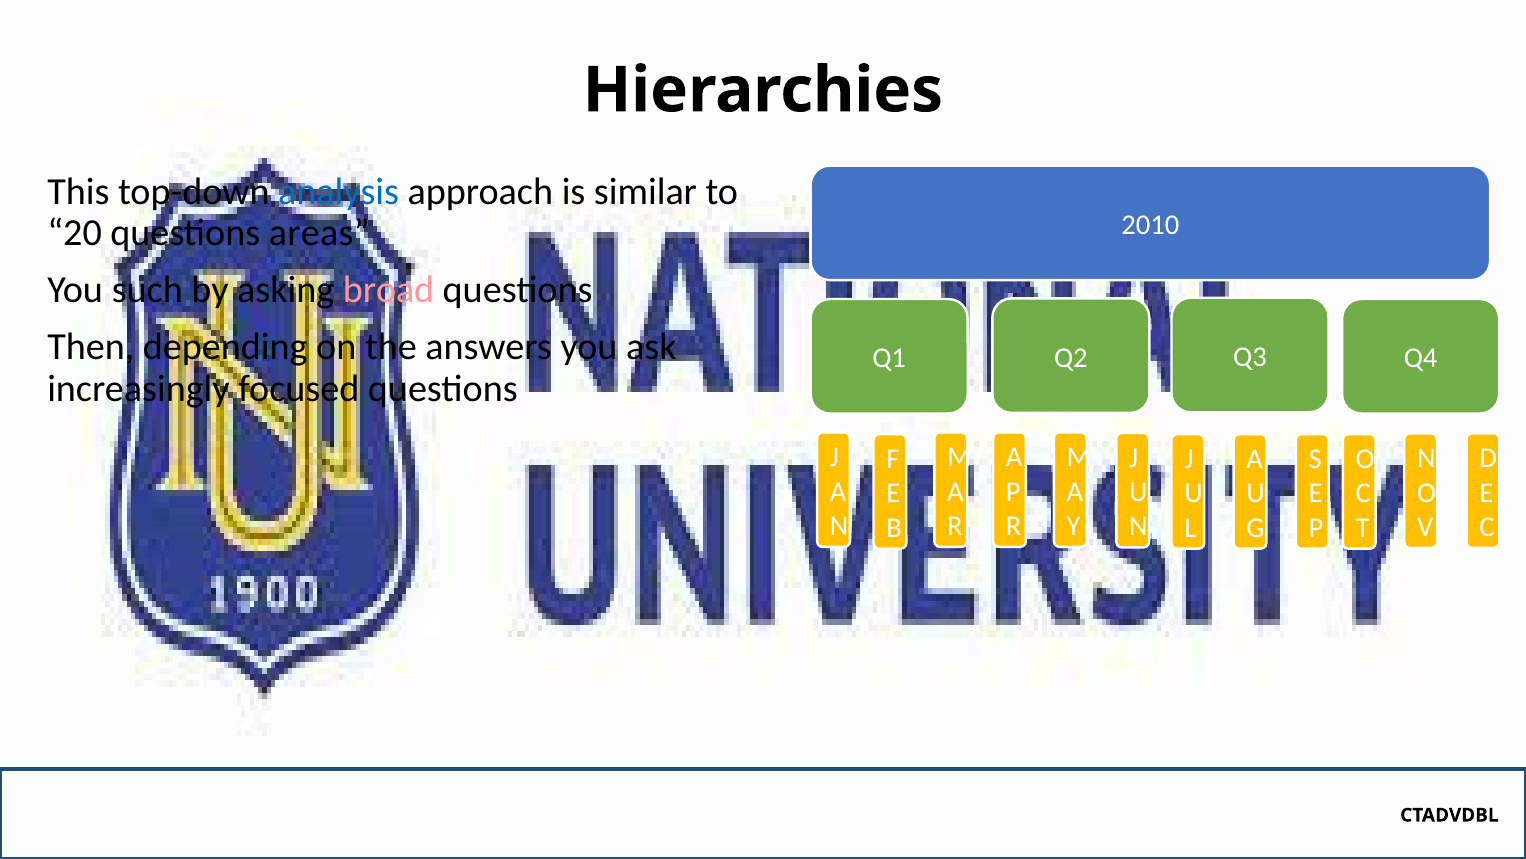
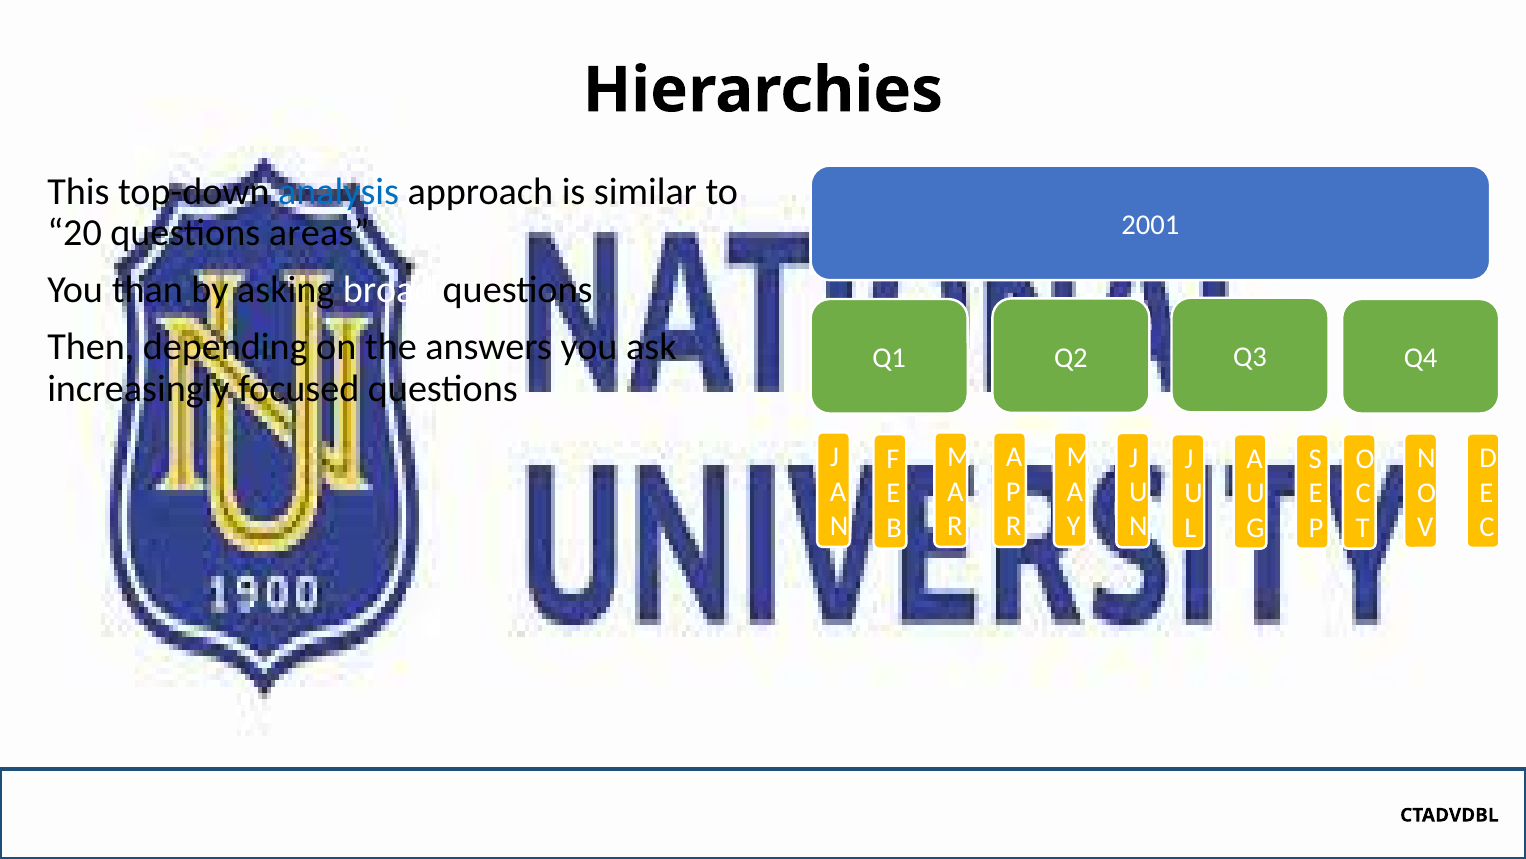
2010: 2010 -> 2001 (1150, 225)
such: such -> than (147, 290)
broad colour: pink -> white (389, 290)
